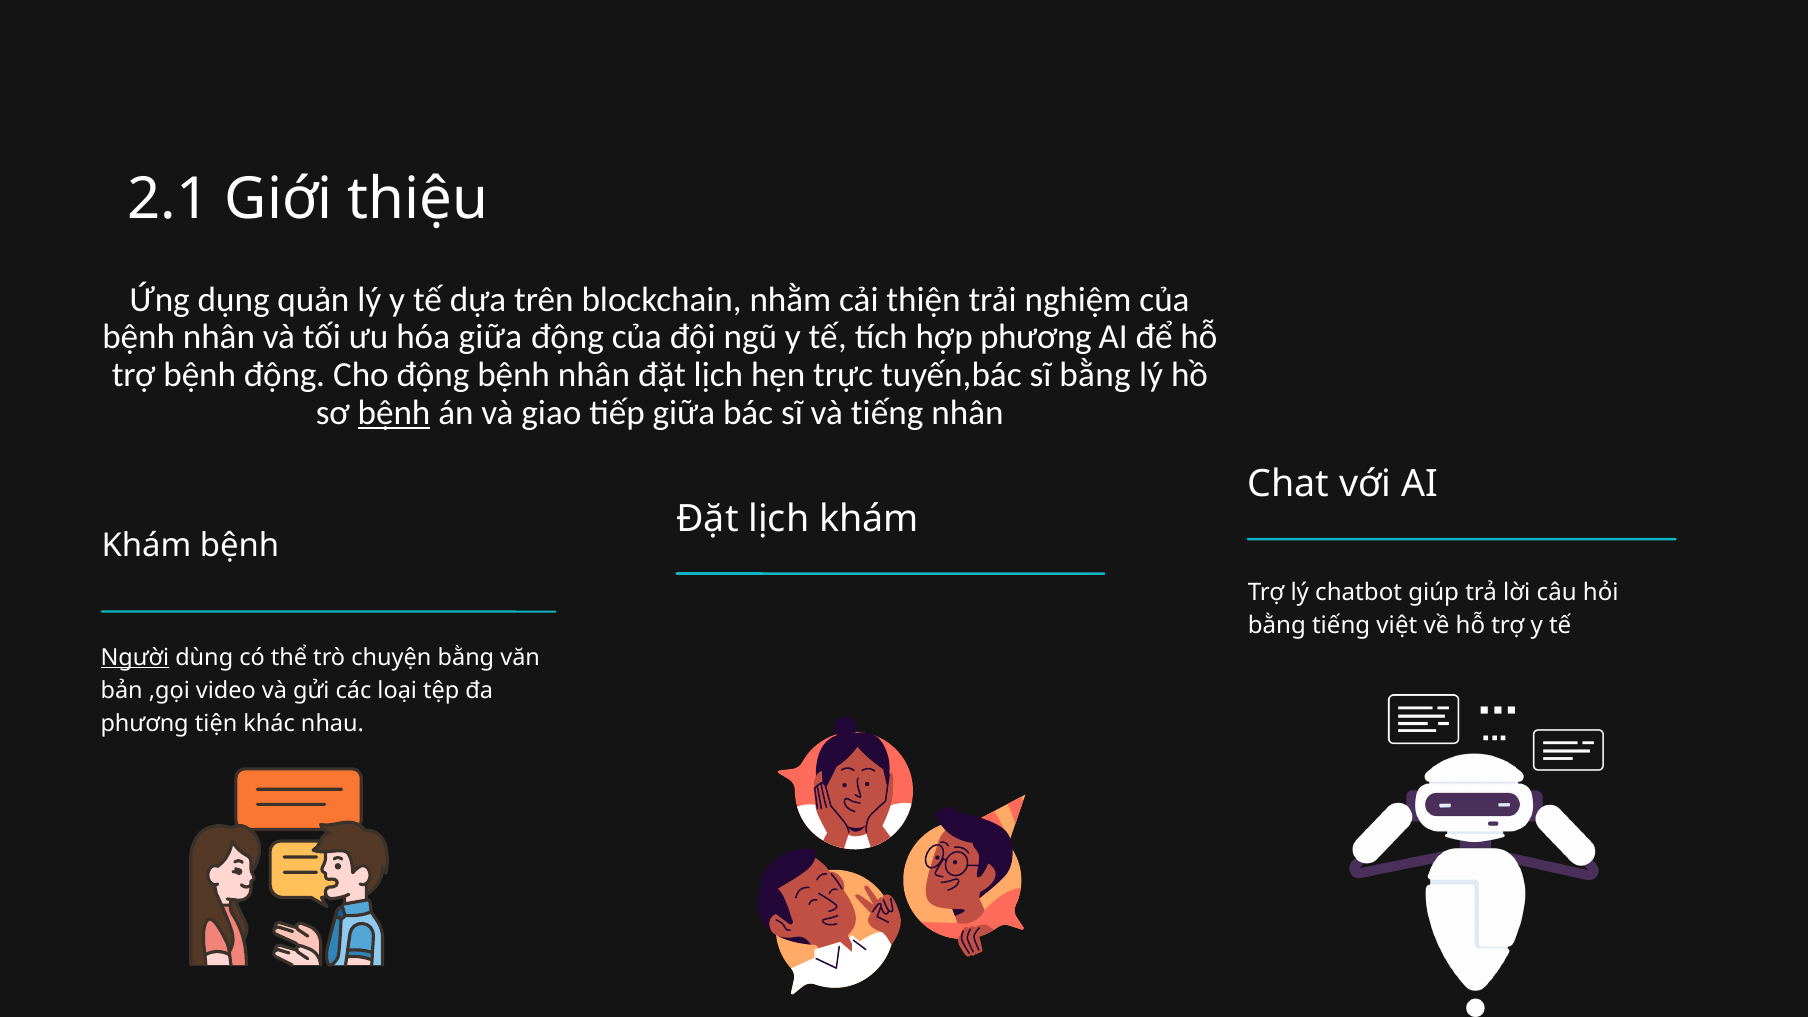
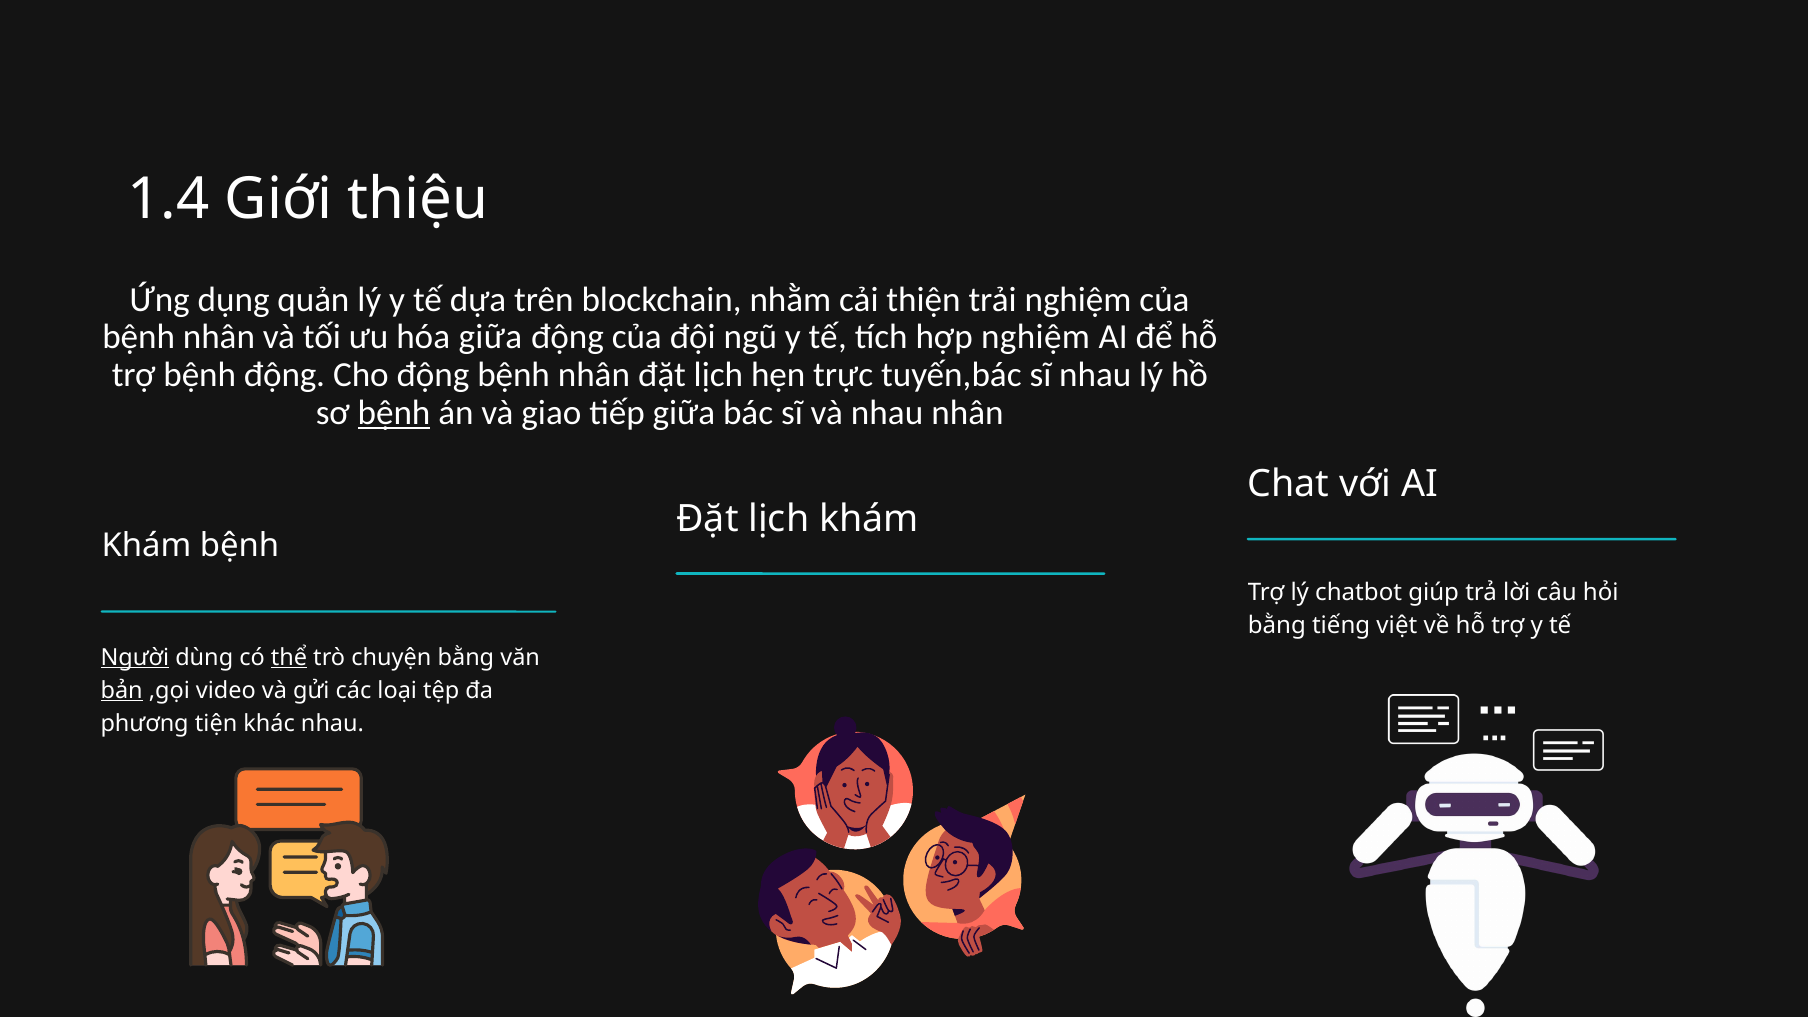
2.1: 2.1 -> 1.4 (169, 199)
hợp phương: phương -> nghiệm (1035, 337)
sĩ bằng: bằng -> nhau (1095, 375)
và tiếng: tiếng -> nhau (887, 413)
thể underline: none -> present (289, 657)
bản underline: none -> present (122, 690)
